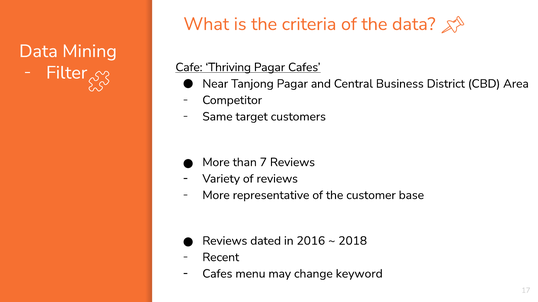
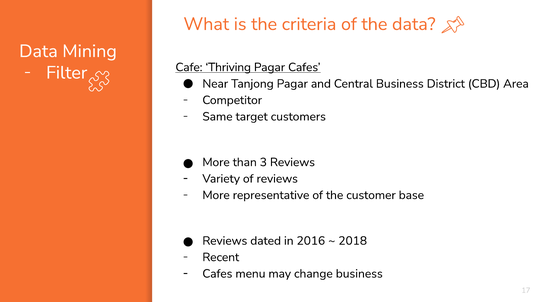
7: 7 -> 3 (263, 163)
change keyword: keyword -> business (359, 274)
